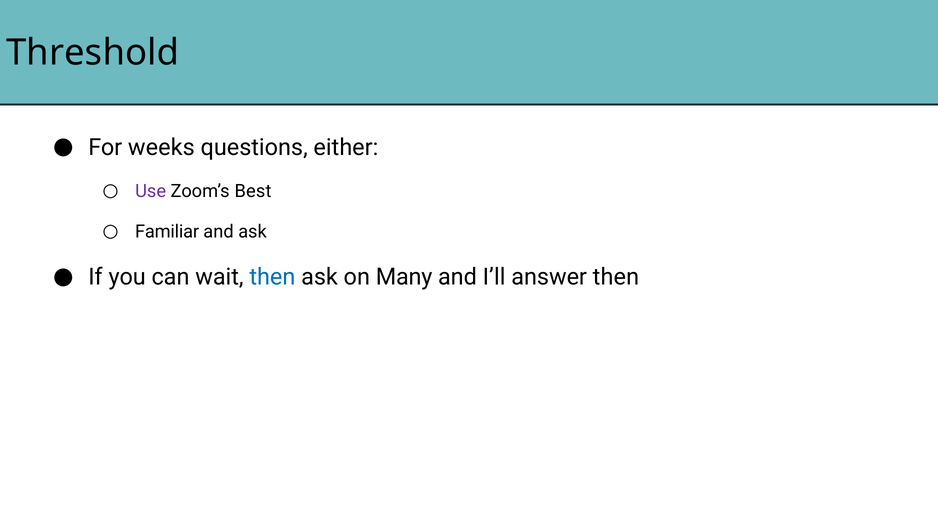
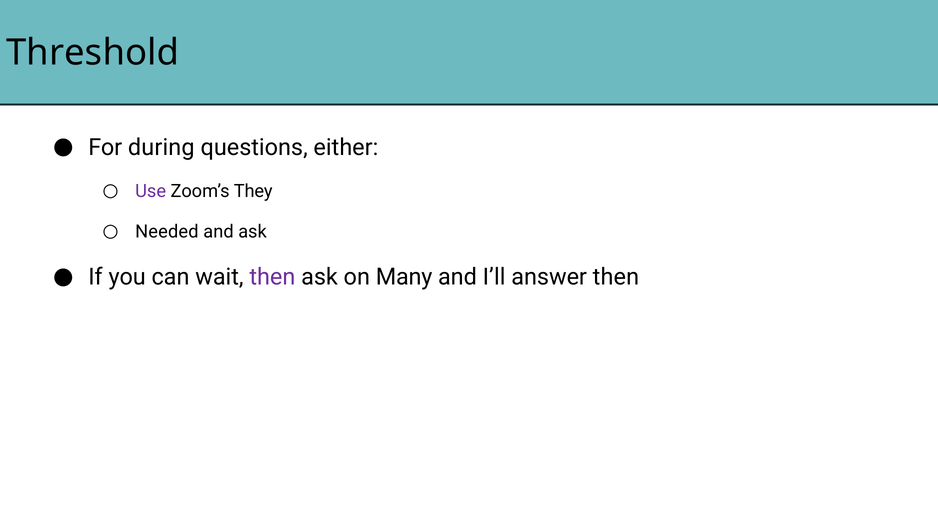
weeks: weeks -> during (161, 148)
Best: Best -> They (253, 191)
Familiar: Familiar -> Needed (167, 232)
then colour: blue -> purple (272, 277)
